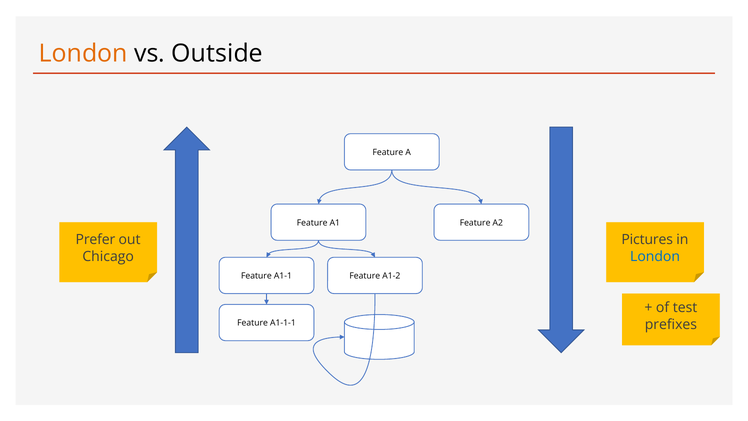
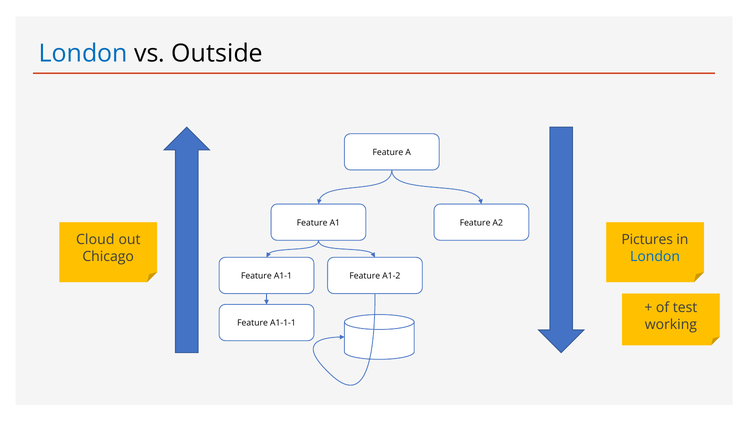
London colour: orange -> blue (83, 53)
Prefer: Prefer -> Cloud (95, 240)
prefixes: prefixes -> working (671, 324)
